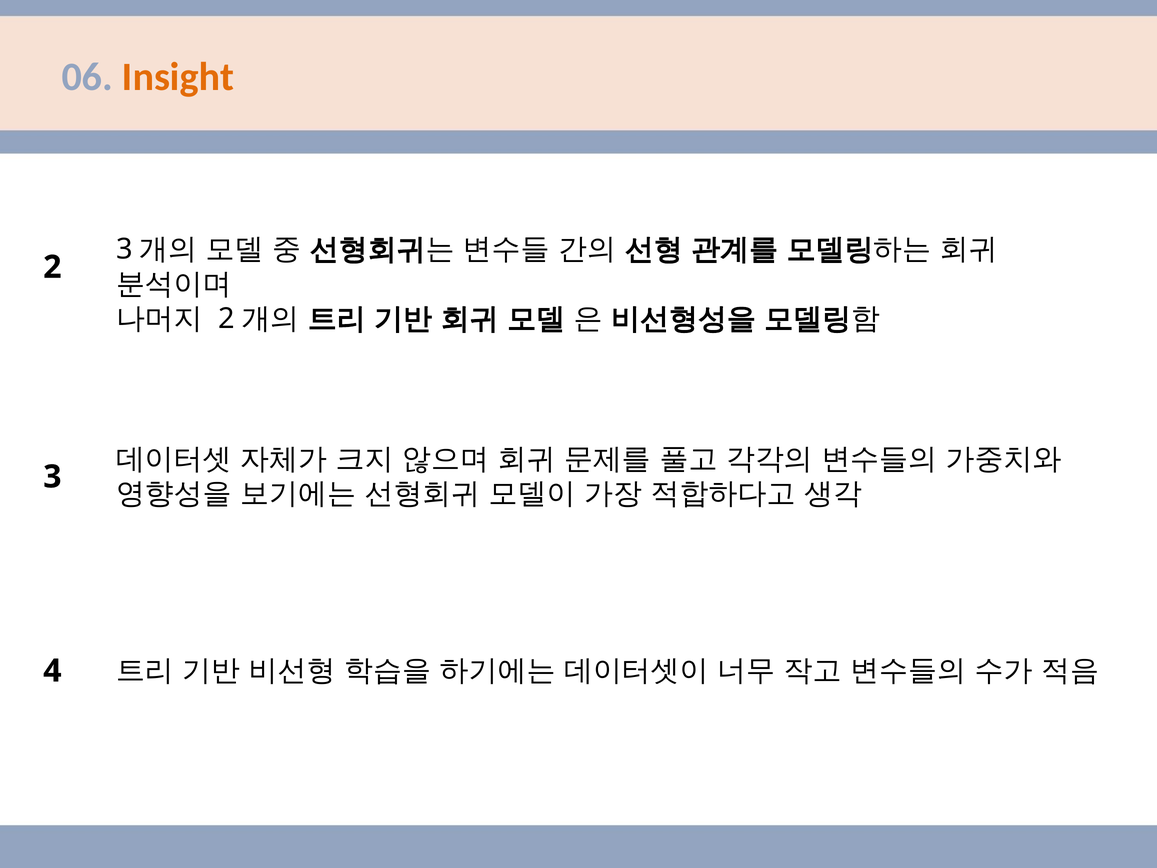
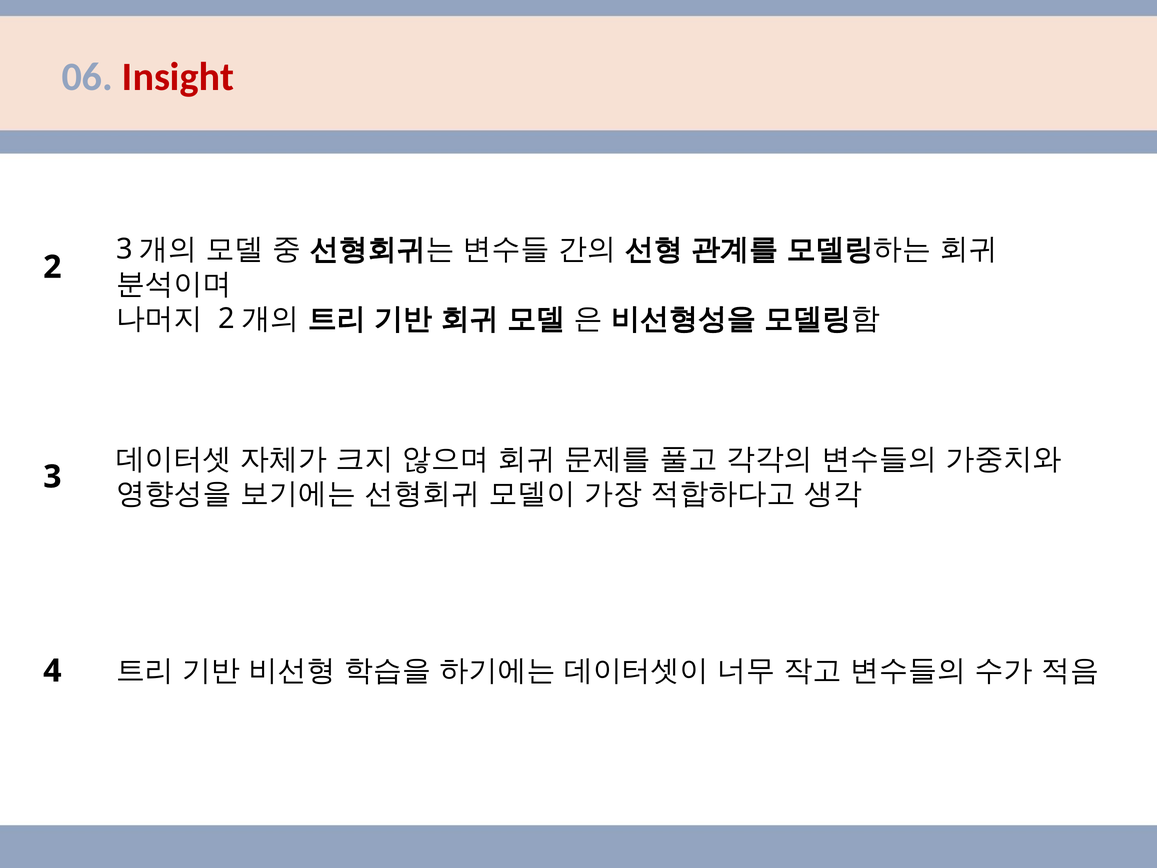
Insight colour: orange -> red (178, 77)
